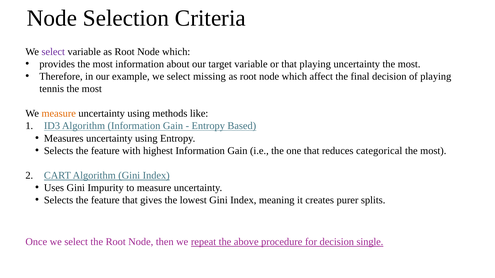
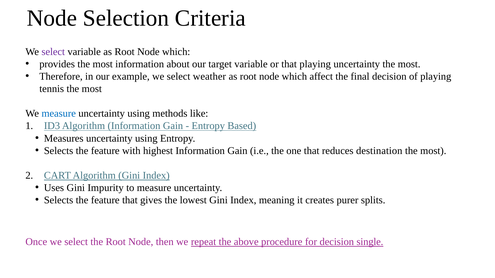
missing: missing -> weather (209, 77)
measure colour: orange -> blue (59, 114)
categorical: categorical -> destination (379, 151)
